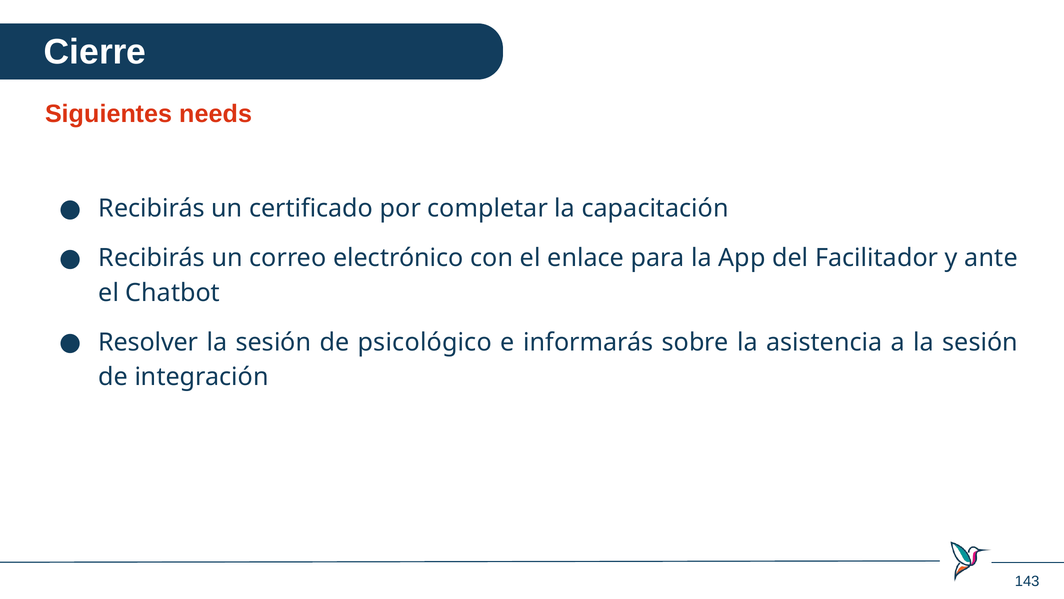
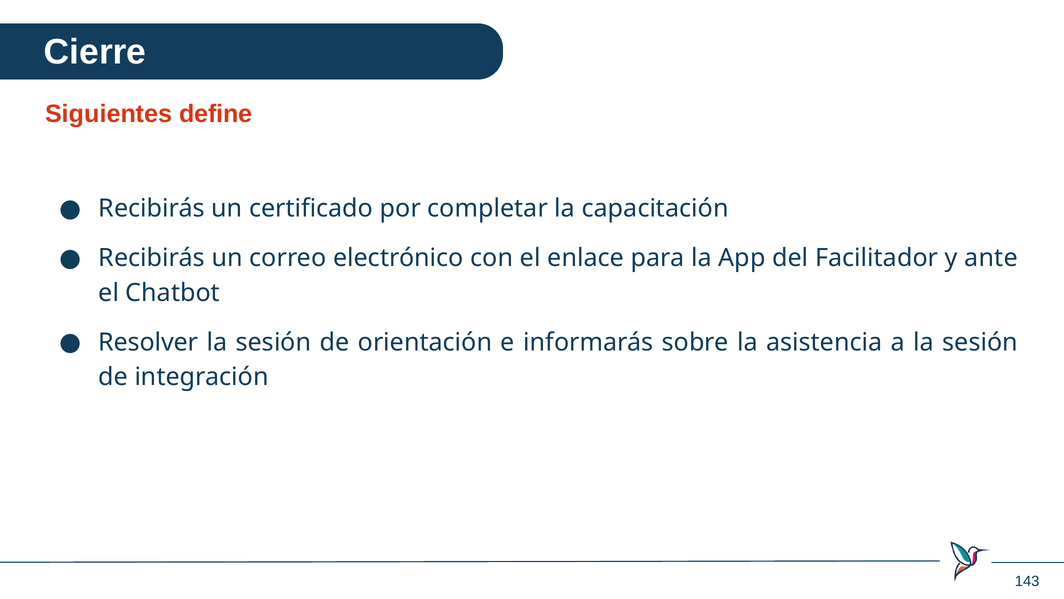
needs: needs -> define (216, 114)
psicológico: psicológico -> orientación (425, 342)
